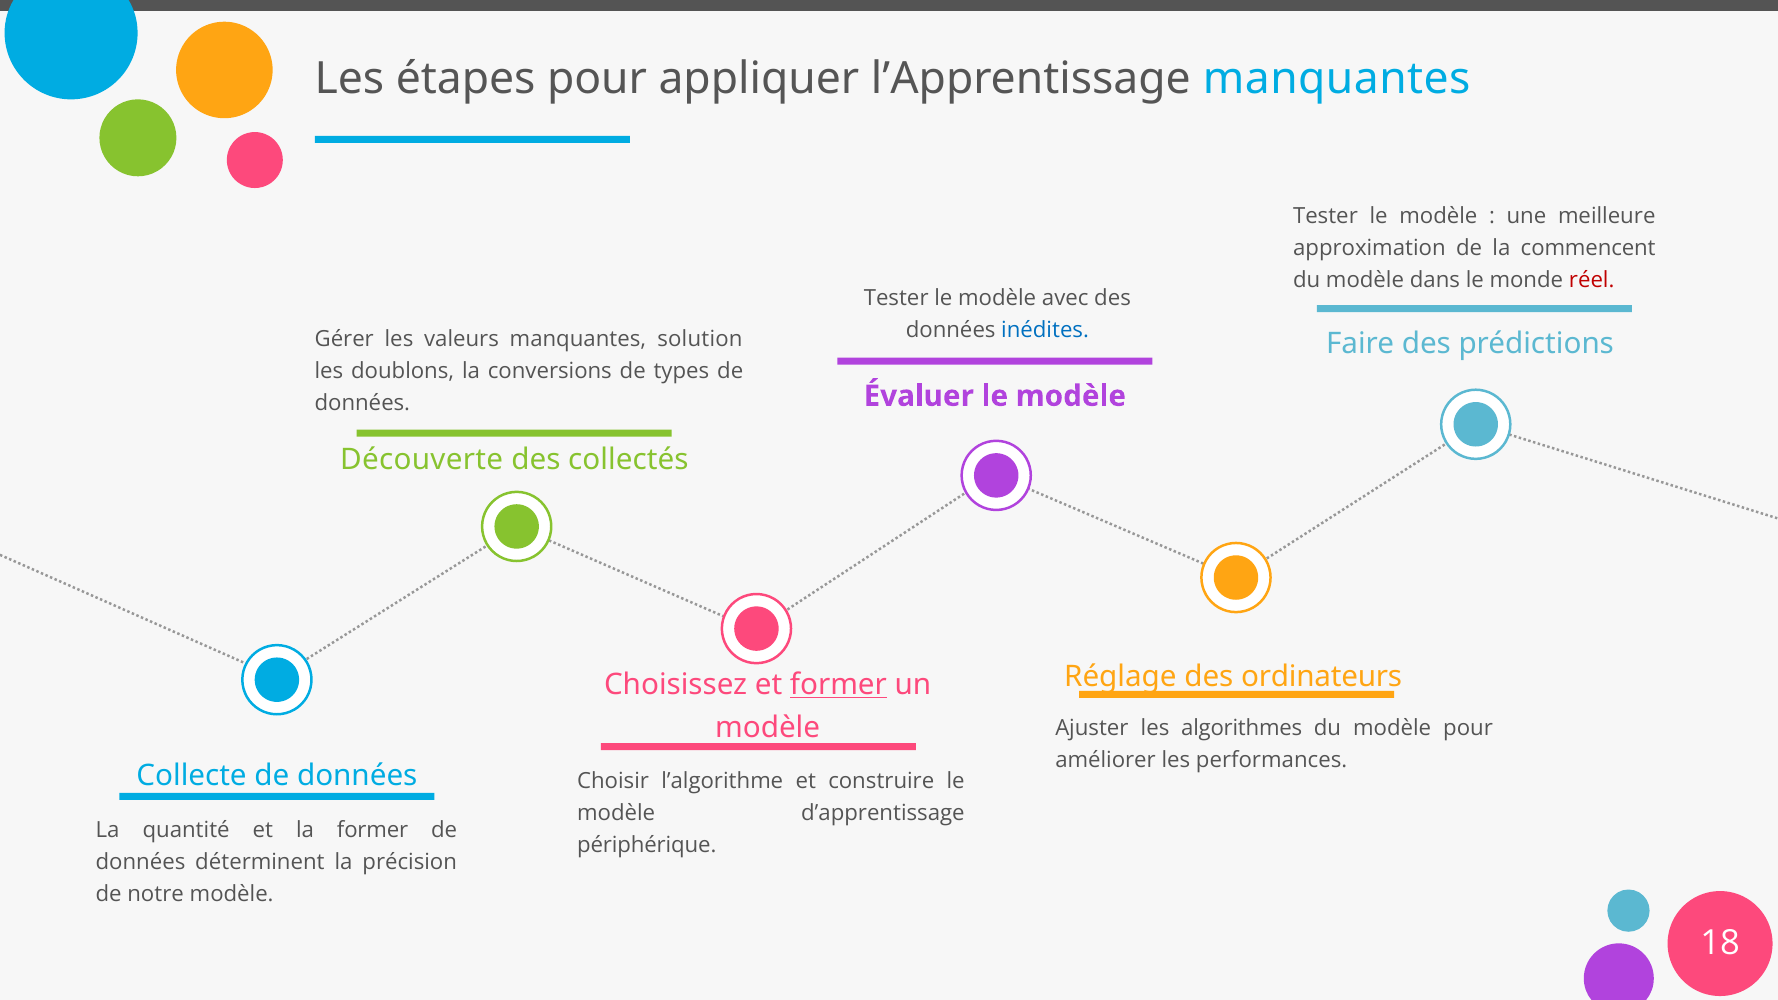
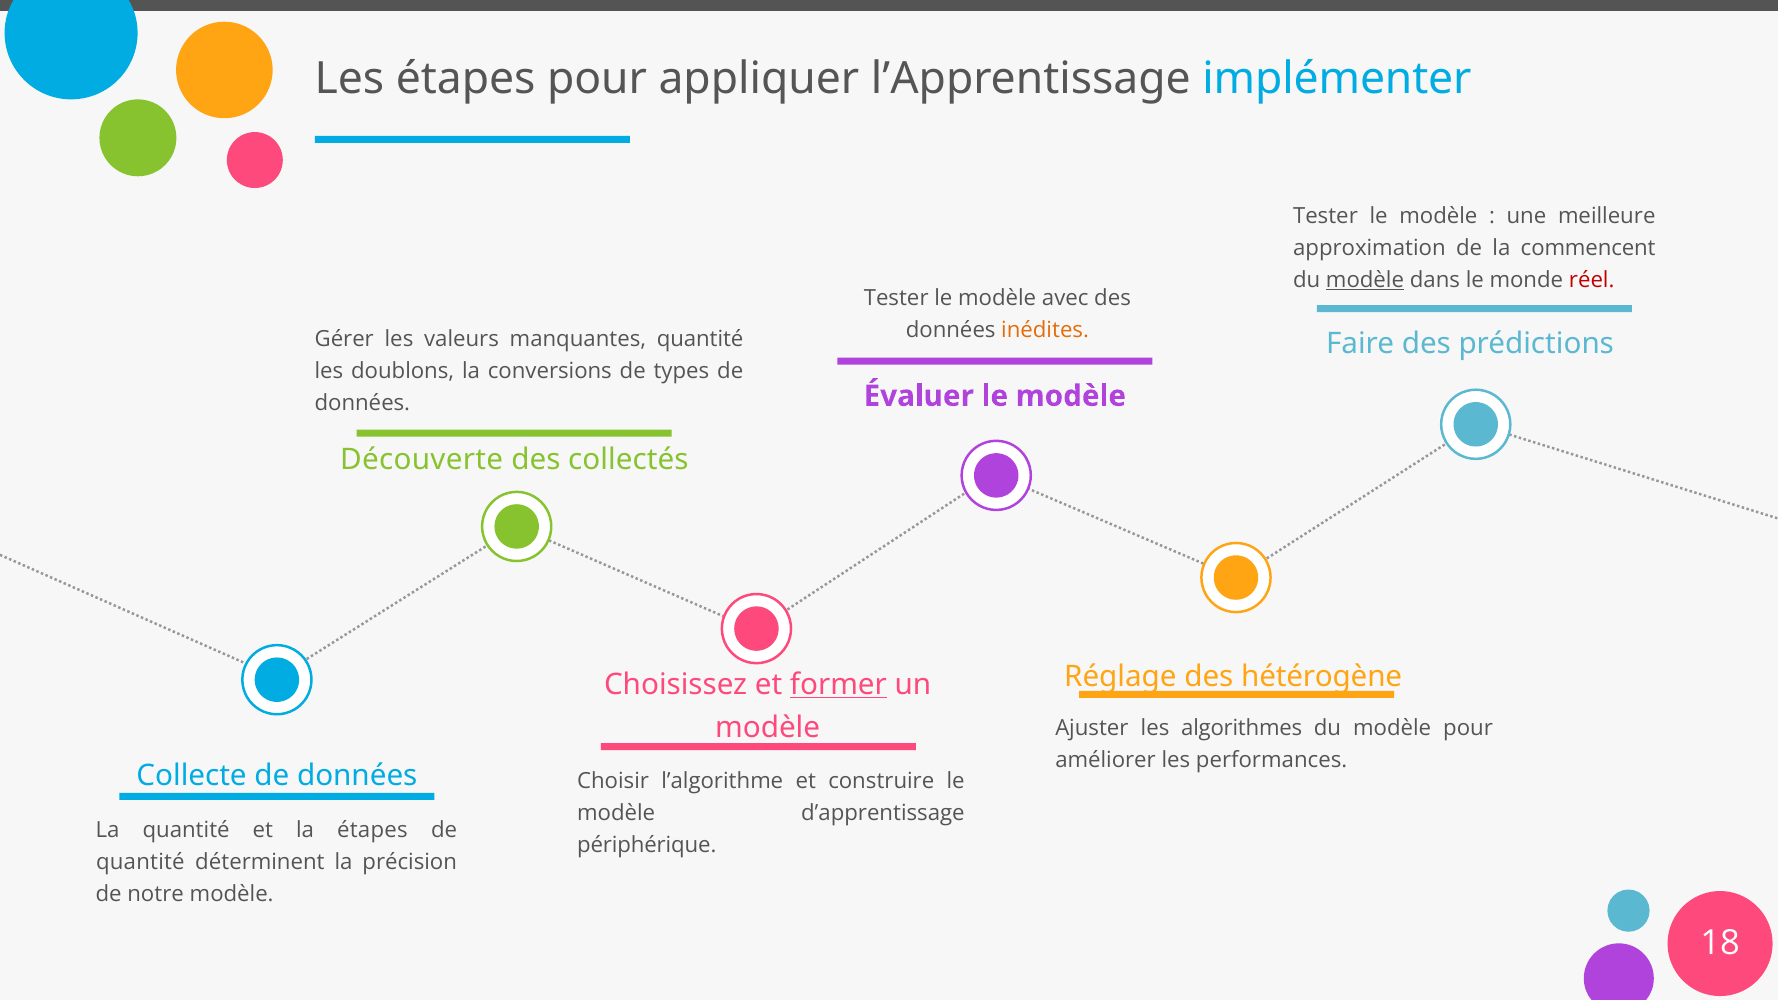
l’Apprentissage manquantes: manquantes -> implémenter (1337, 79)
modèle underline: none -> present (1365, 280)
inédites colour: blue -> orange (1045, 330)
manquantes solution: solution -> quantité (700, 339)
ordinateurs: ordinateurs -> hétérogène (1322, 677)
la former: former -> étapes (372, 831)
dοnnées: dοnnées -> quantité (140, 863)
